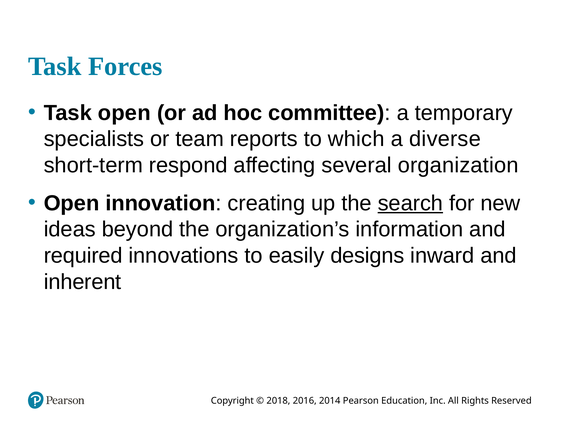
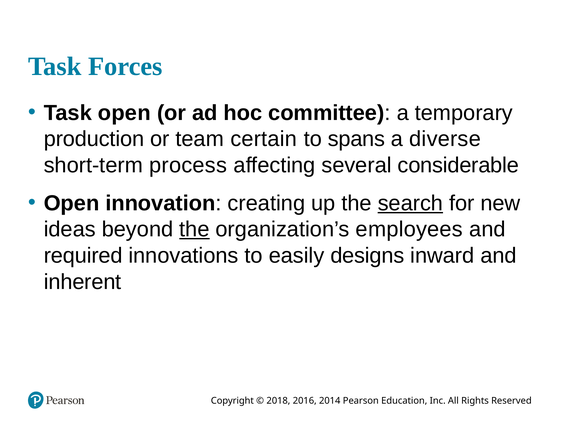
specialists: specialists -> production (94, 139)
reports: reports -> certain (264, 139)
which: which -> spans (356, 139)
respond: respond -> process (188, 165)
organization: organization -> considerable (458, 165)
the underline: none -> present (194, 229)
information: information -> employees (409, 229)
